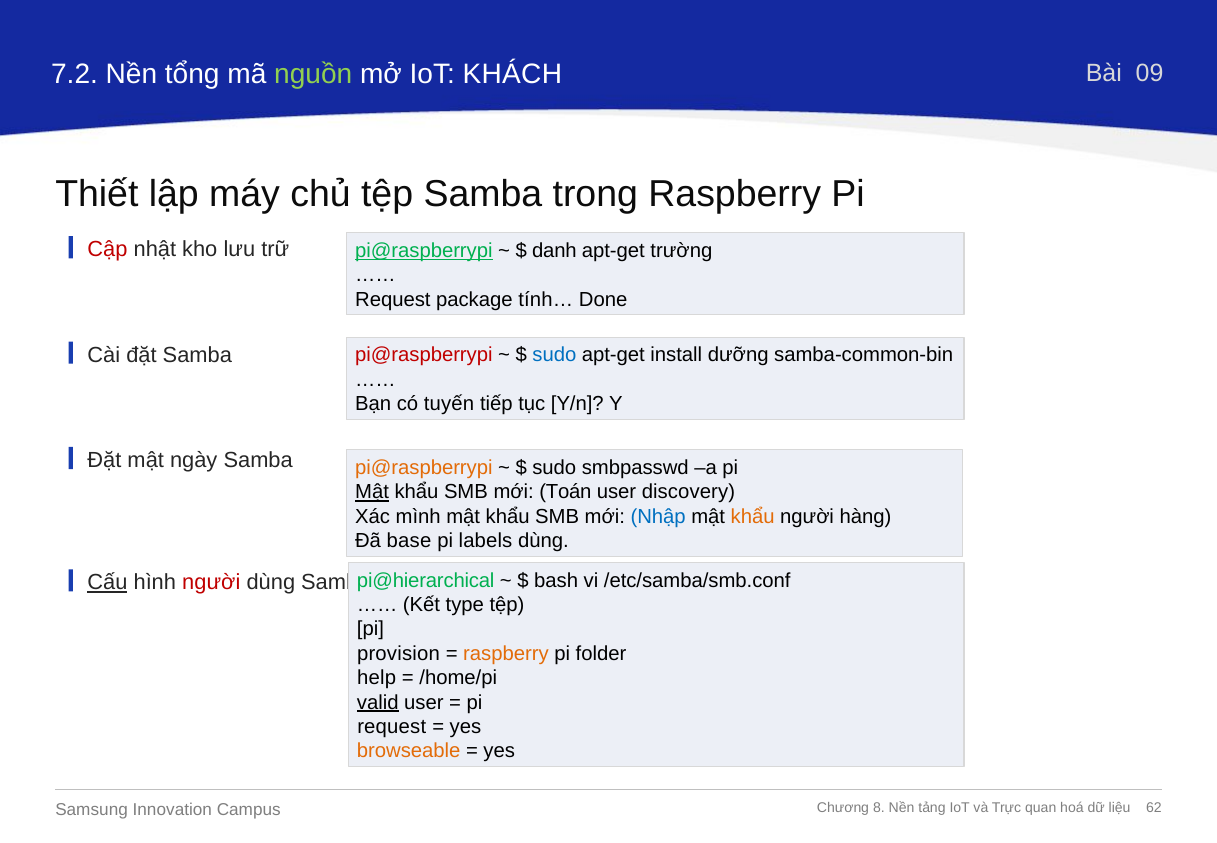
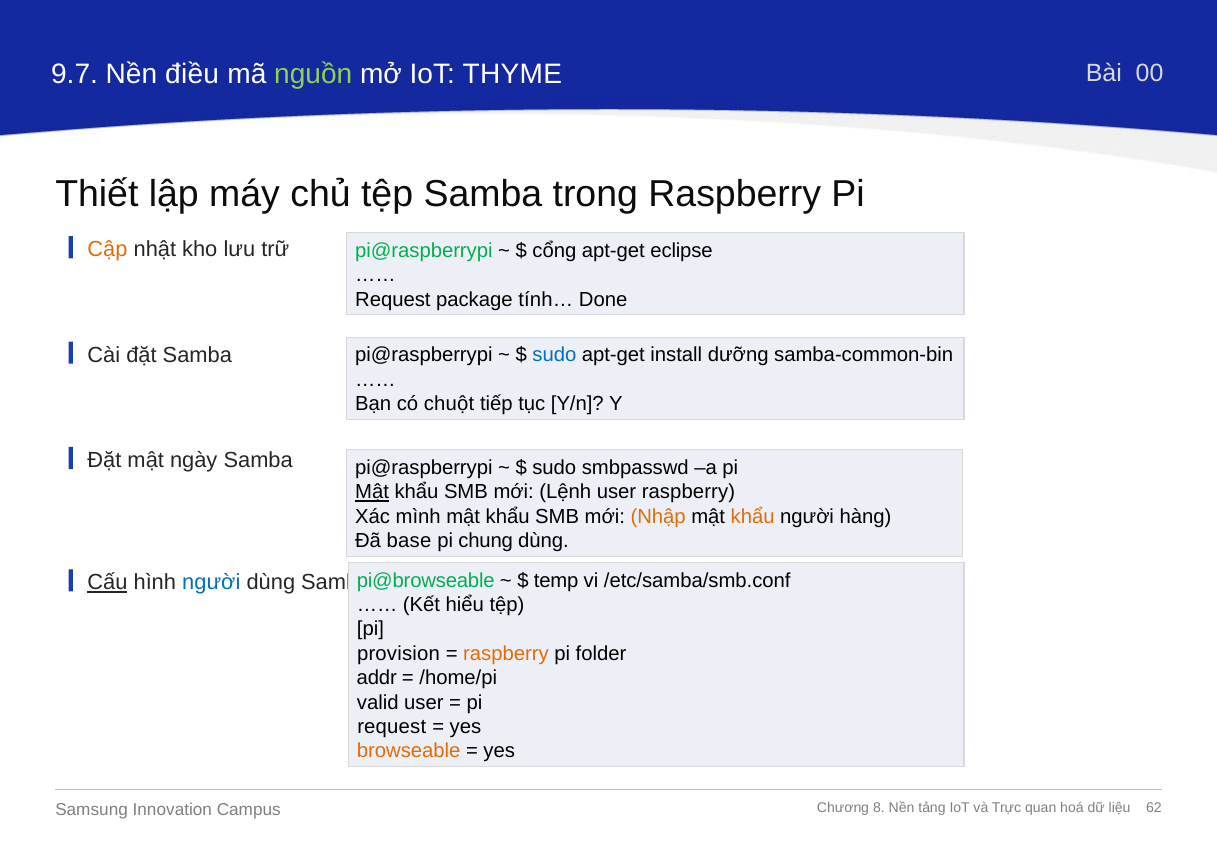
7.2: 7.2 -> 9.7 (75, 74)
tổng: tổng -> điều (192, 74)
KHÁCH: KHÁCH -> THYME (512, 74)
09: 09 -> 00 (1150, 74)
Cập colour: red -> orange (107, 249)
pi@raspberrypi underline: present -> none (424, 251)
danh: danh -> cổng (554, 251)
trường: trường -> eclipse (682, 251)
pi@raspberrypi colour: red -> black (424, 355)
tuyến: tuyến -> chuột (449, 404)
pi@raspberrypi colour: orange -> black (424, 468)
Toán: Toán -> Lệnh (565, 492)
user discovery: discovery -> raspberry (688, 492)
Nhập colour: blue -> orange (658, 517)
labels: labels -> chung (486, 541)
pi@hierarchical: pi@hierarchical -> pi@browseable (426, 580)
bash: bash -> temp (556, 580)
người colour: red -> blue (211, 582)
type: type -> hiểu (465, 605)
help: help -> addr (377, 678)
valid underline: present -> none (378, 702)
